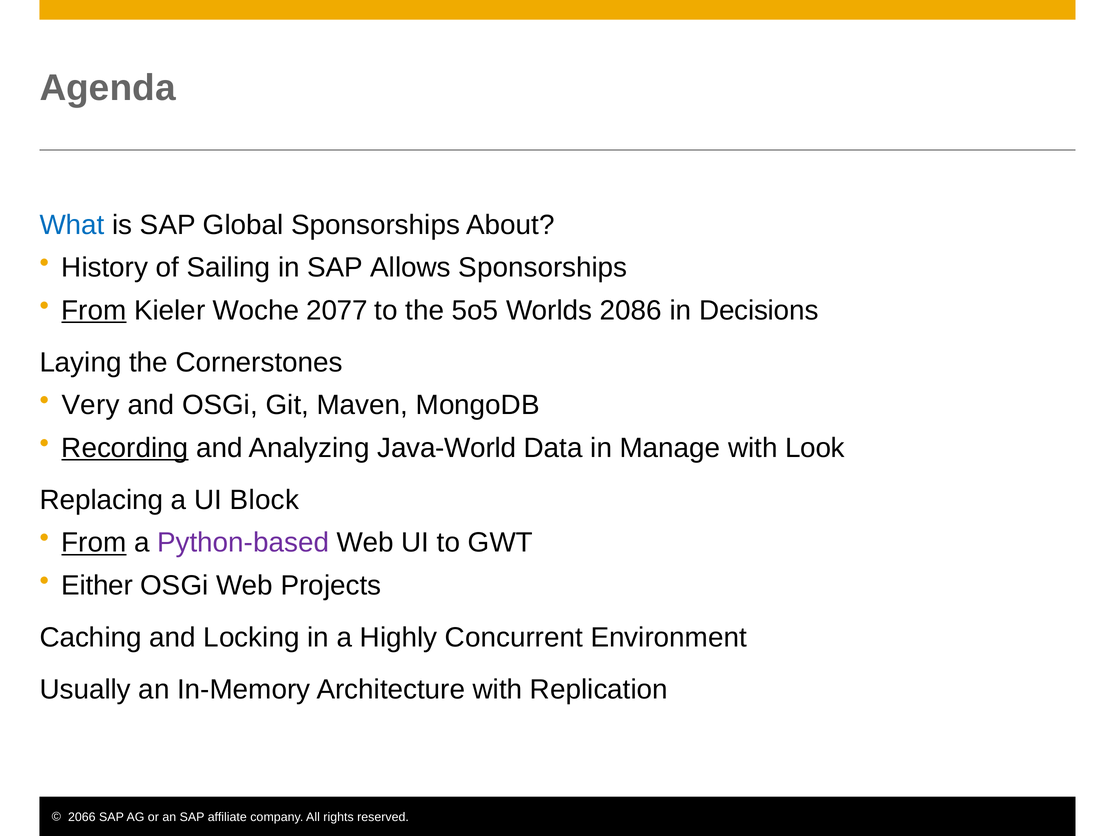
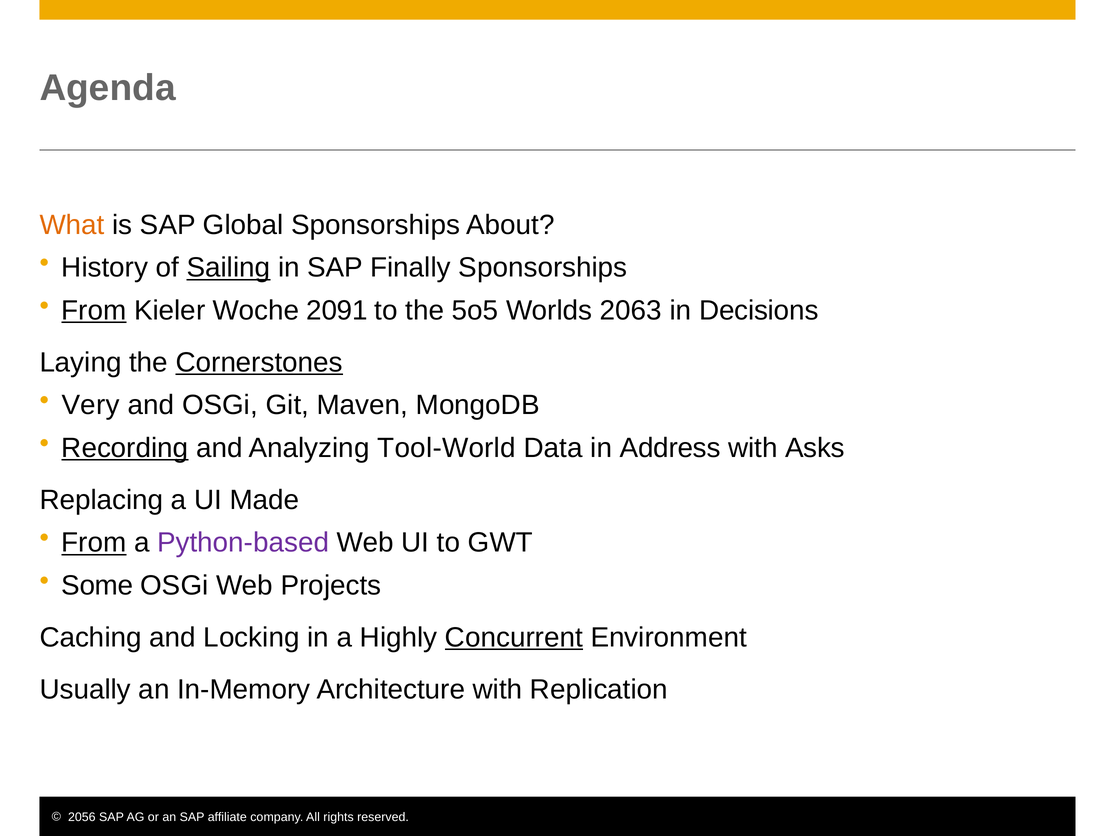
What colour: blue -> orange (72, 225)
Sailing underline: none -> present (229, 268)
Allows: Allows -> Finally (411, 268)
2077: 2077 -> 2091 (337, 311)
2086: 2086 -> 2063 (631, 311)
Cornerstones underline: none -> present (259, 363)
Java-World: Java-World -> Tool-World (447, 448)
Manage: Manage -> Address (670, 448)
Look: Look -> Asks (815, 448)
Block: Block -> Made (265, 500)
Either: Either -> Some (97, 586)
Concurrent underline: none -> present (514, 638)
2066: 2066 -> 2056 (82, 817)
